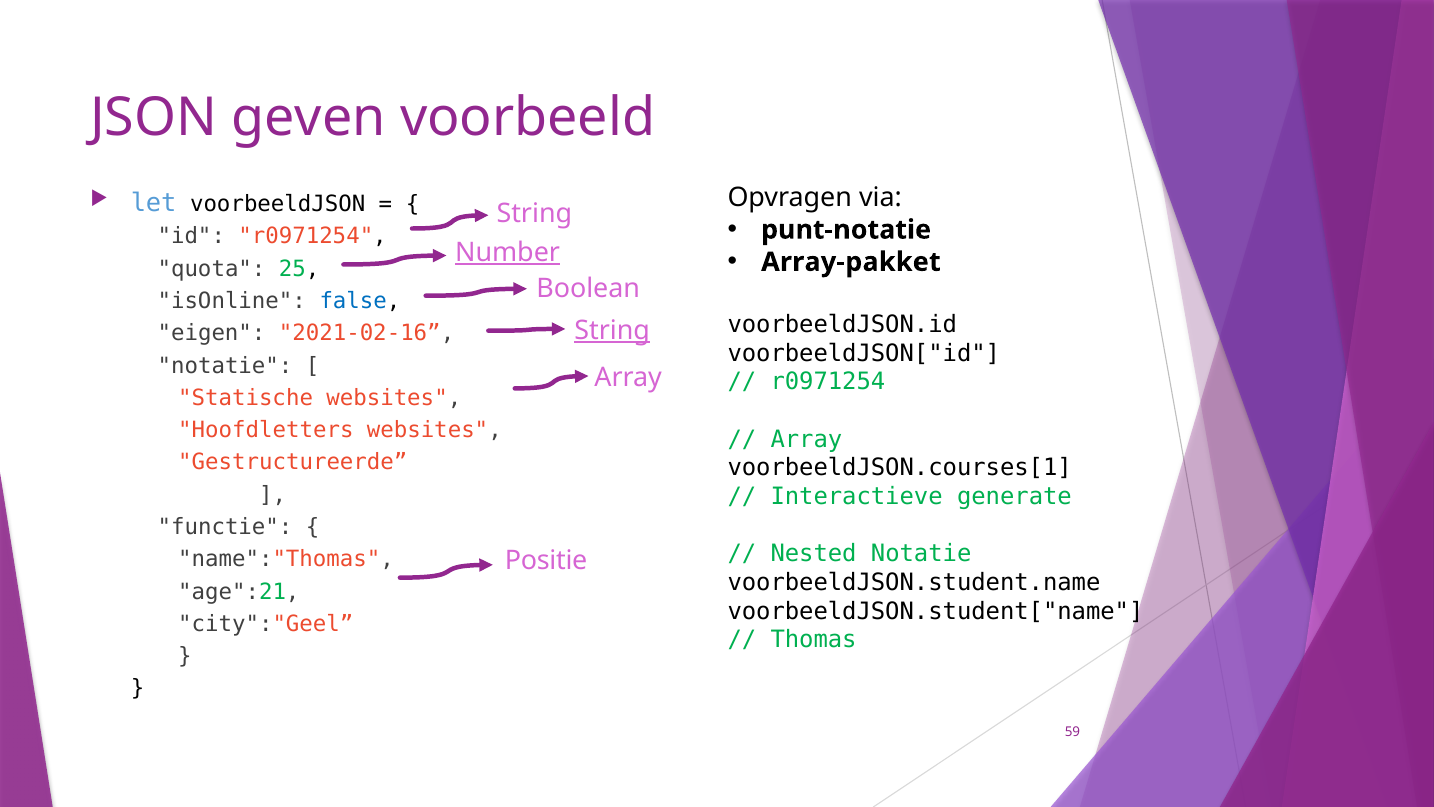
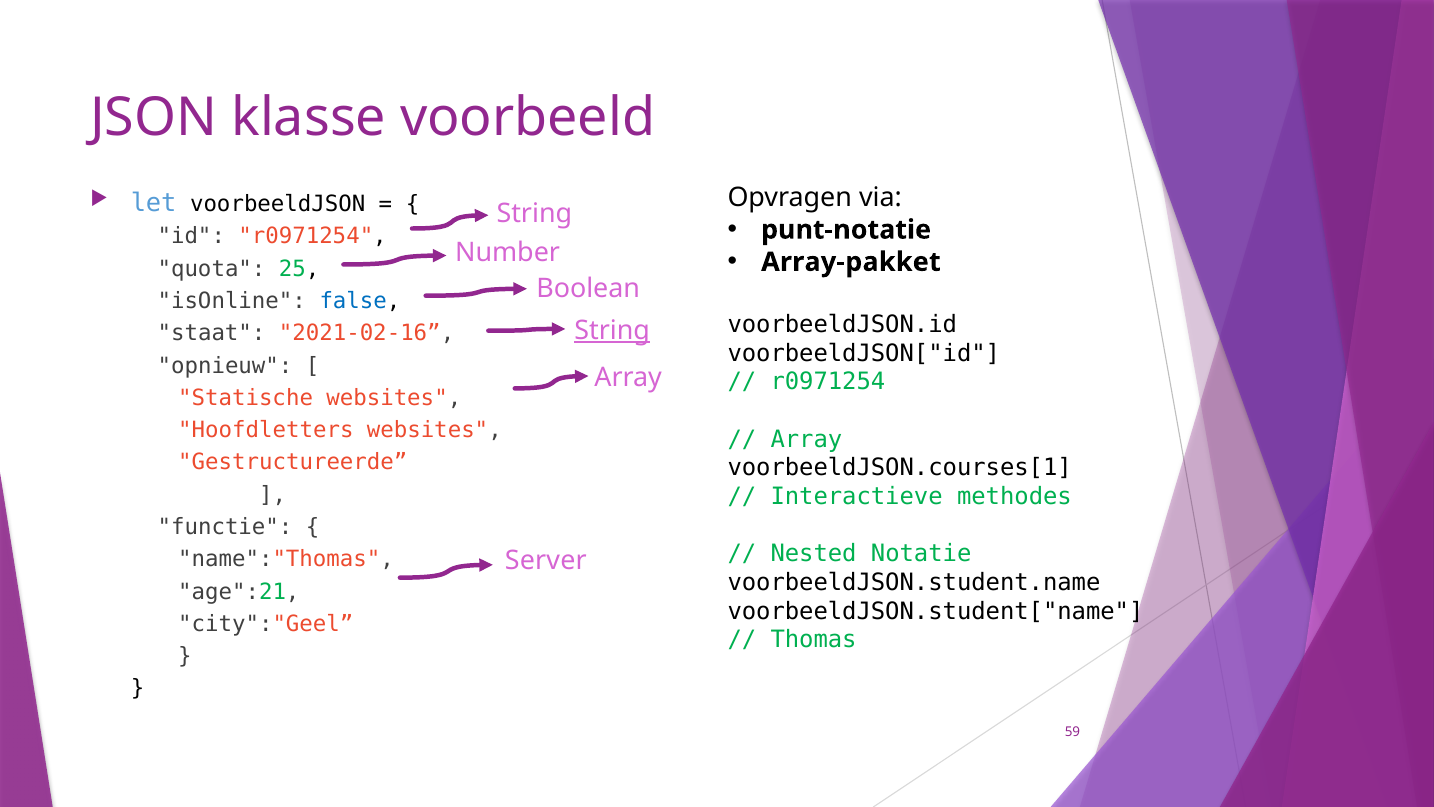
geven: geven -> klasse (309, 118)
Number underline: present -> none (508, 252)
eigen: eigen -> staat (212, 333)
notatie: notatie -> opnieuw (225, 365)
generate: generate -> methodes (1014, 496)
Positie: Positie -> Server (546, 561)
